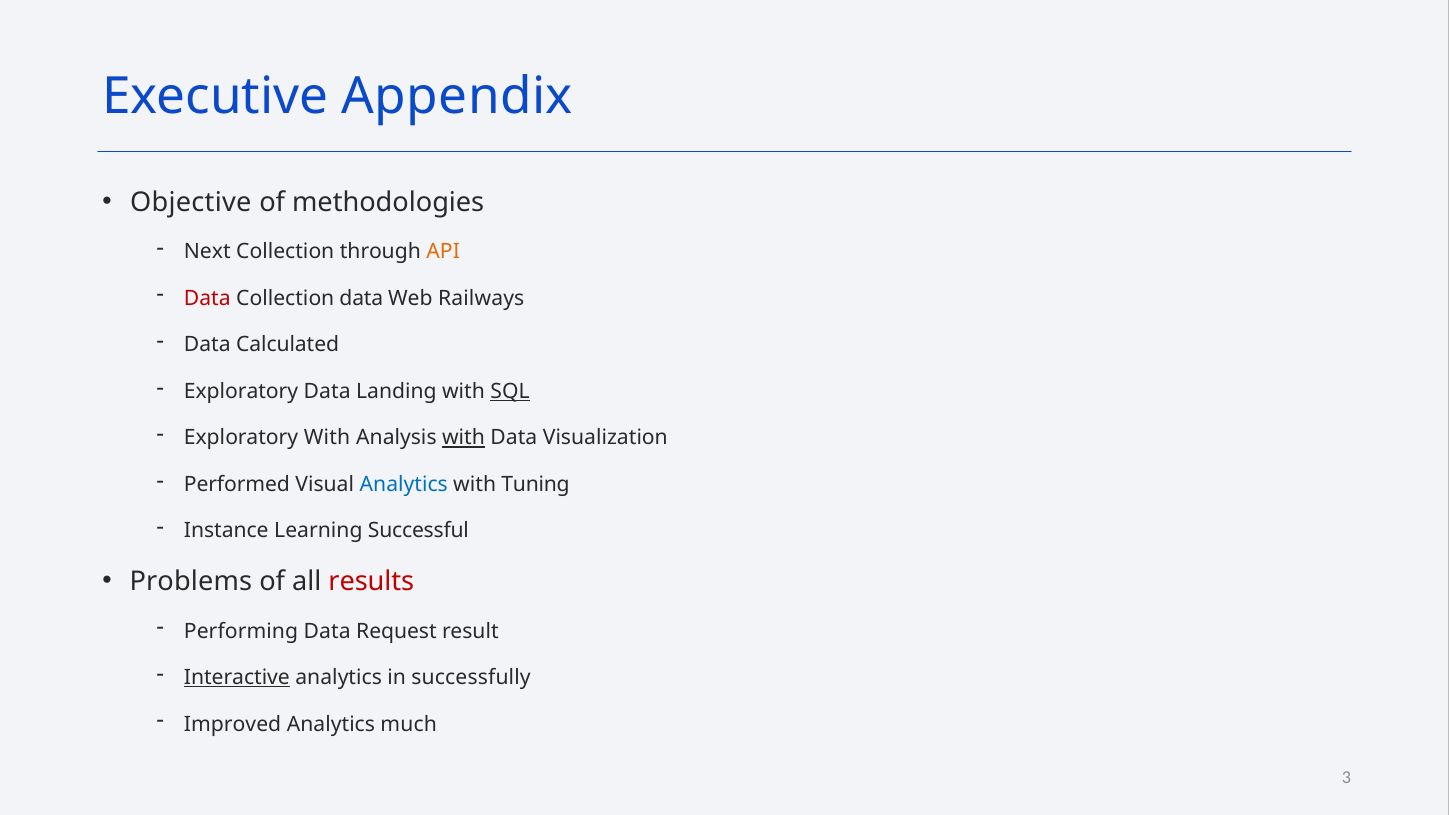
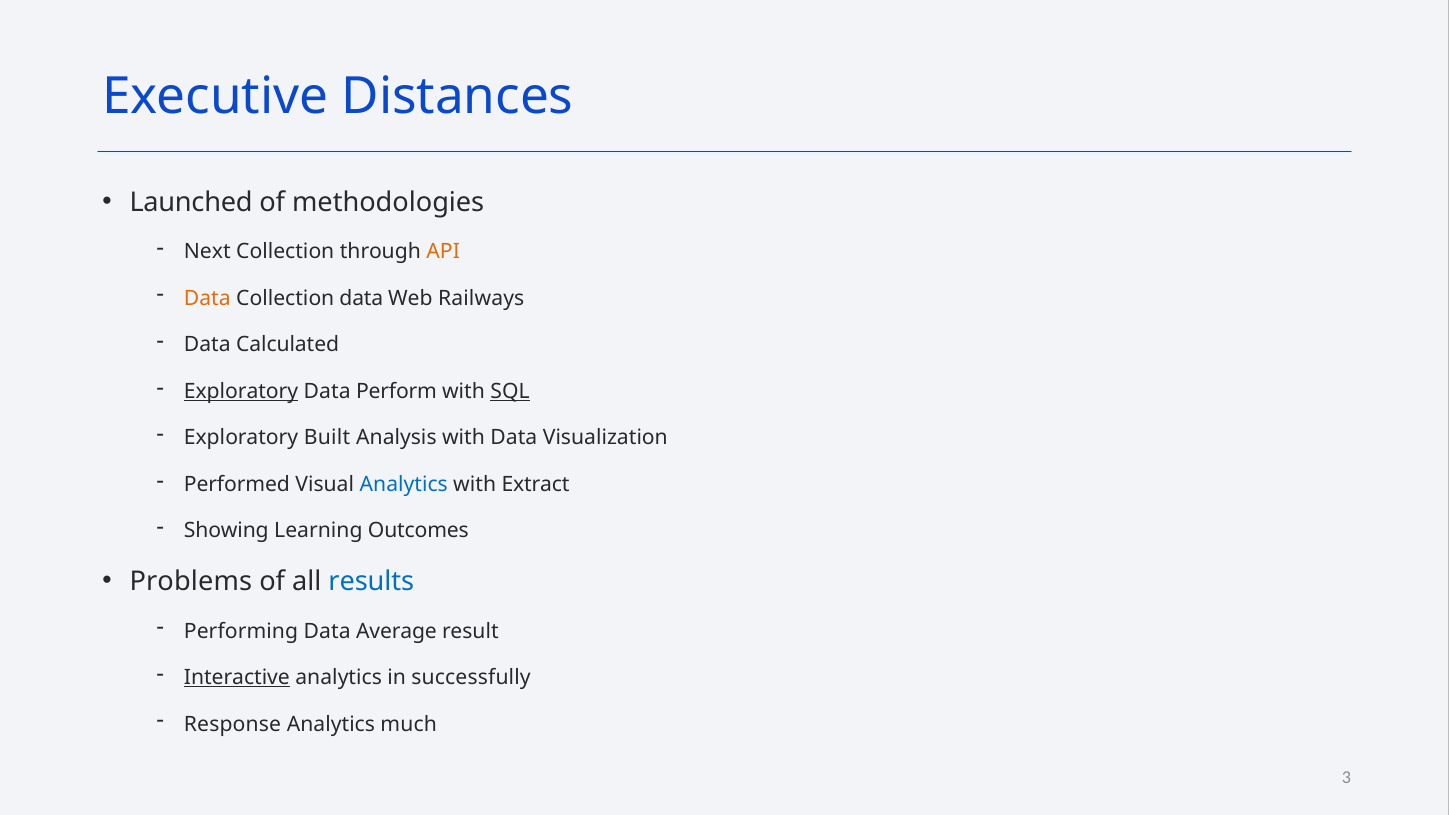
Appendix: Appendix -> Distances (458, 97)
Objective: Objective -> Launched (191, 202)
Data colour: red -> orange (207, 298)
Exploratory underline: none -> present (241, 391)
Landing: Landing -> Perform (397, 391)
Exploratory With: With -> Built (327, 438)
with underline: present -> none (463, 438)
Tuning: Tuning -> Extract (536, 484)
Instance: Instance -> Showing (226, 531)
Successful: Successful -> Outcomes (418, 531)
results colour: red -> blue (371, 581)
Request: Request -> Average (396, 631)
Improved: Improved -> Response (232, 724)
